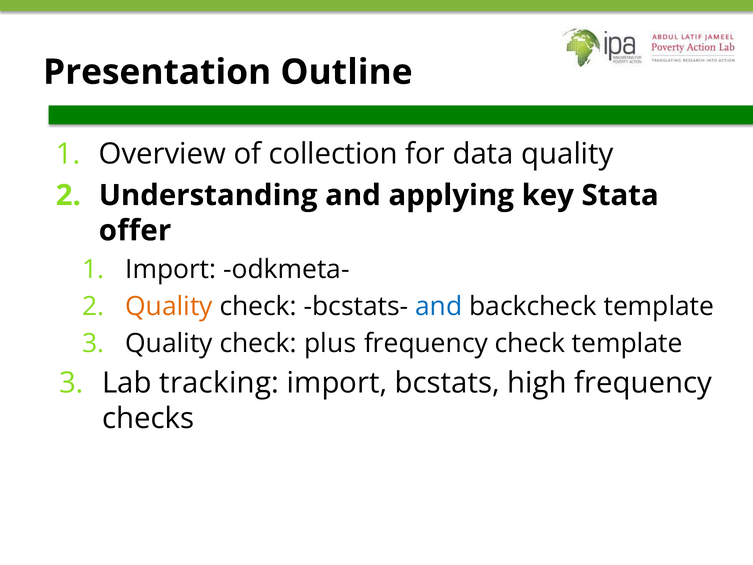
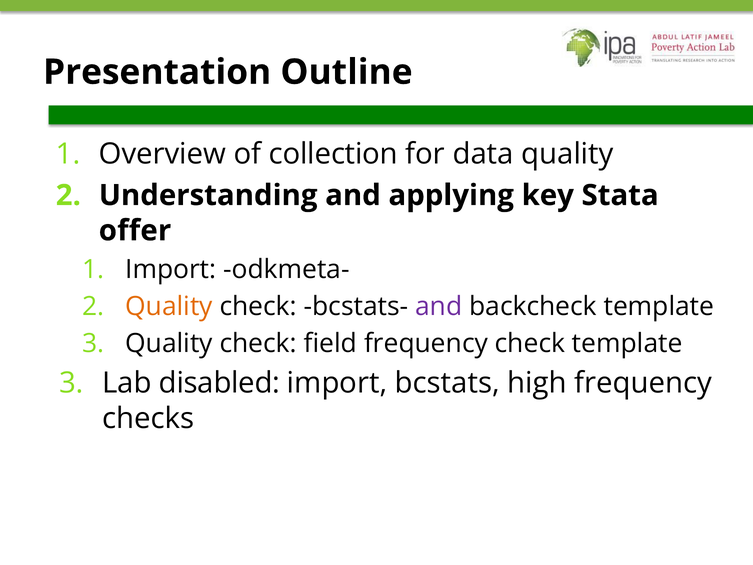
and colour: blue -> purple (439, 306)
plus: plus -> field (330, 343)
tracking: tracking -> disabled (219, 383)
